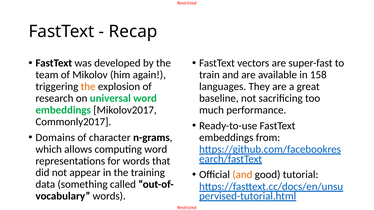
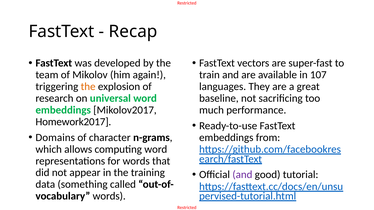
158: 158 -> 107 (318, 75)
Commonly2017: Commonly2017 -> Homework2017 (73, 122)
and colour: orange -> purple (242, 175)
